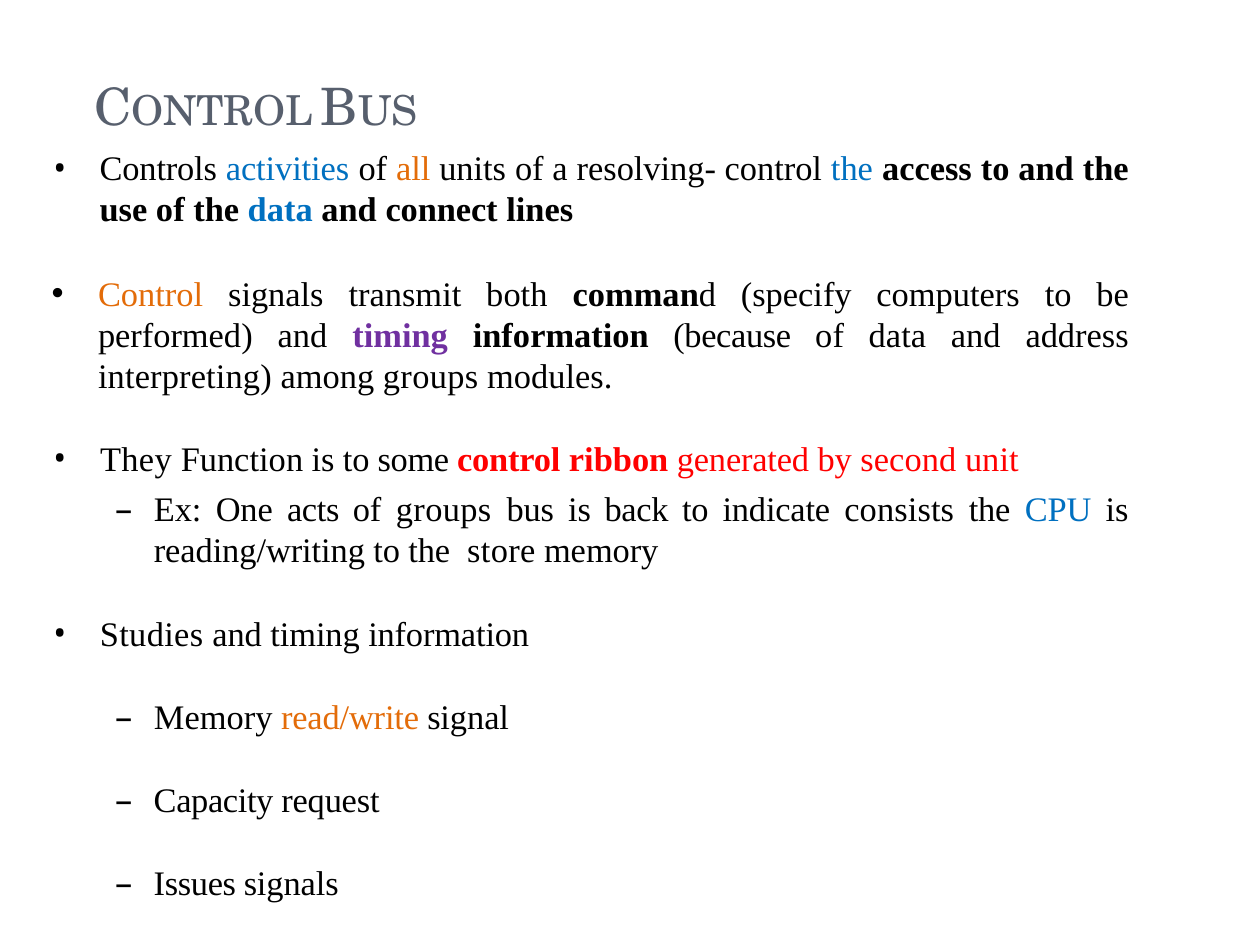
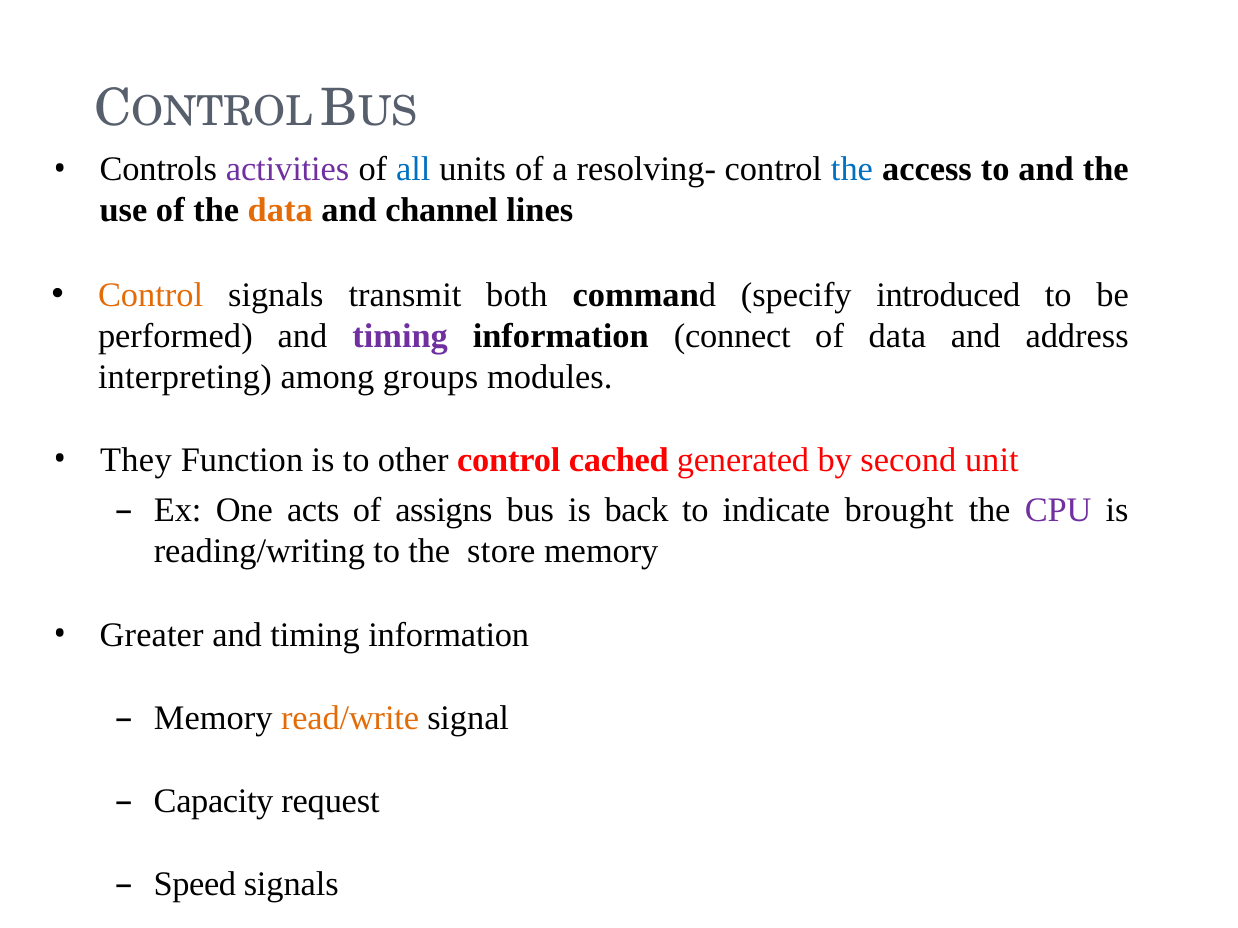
activities colour: blue -> purple (288, 169)
all colour: orange -> blue (413, 169)
data colour: blue -> orange (280, 211)
connect: connect -> channel (442, 211)
computers: computers -> introduced (948, 295)
because: because -> connect (732, 336)
some: some -> other (413, 460)
ribbon: ribbon -> cached (619, 460)
of groups: groups -> assigns (444, 511)
consists: consists -> brought (899, 511)
CPU colour: blue -> purple (1058, 511)
Studies: Studies -> Greater (152, 635)
Issues: Issues -> Speed (195, 885)
